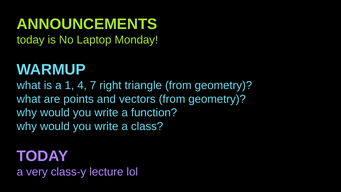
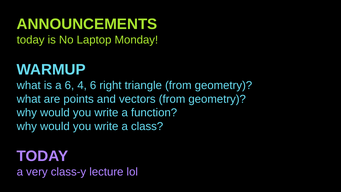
a 1: 1 -> 6 (69, 85)
4 7: 7 -> 6 (93, 85)
